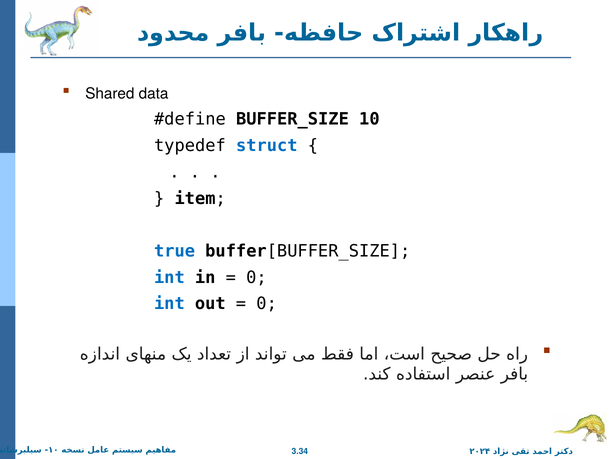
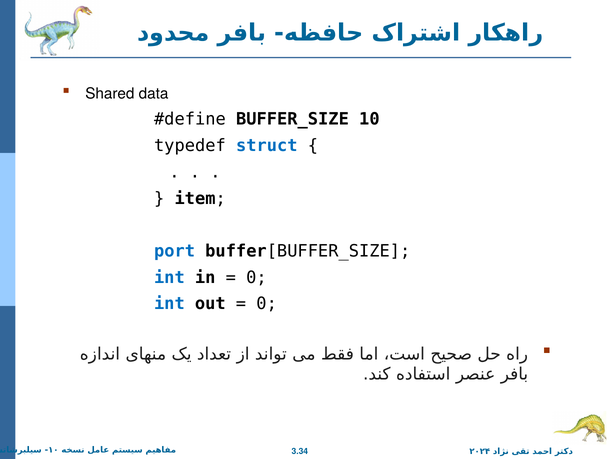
true: true -> port (175, 251)
